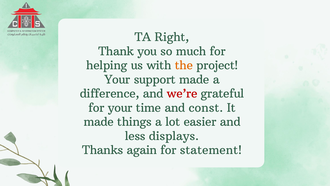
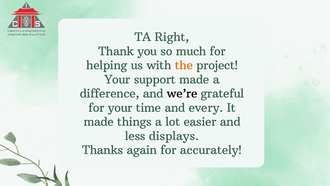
we’re colour: red -> black (182, 94)
const: const -> every (206, 108)
statement: statement -> accurately (211, 150)
